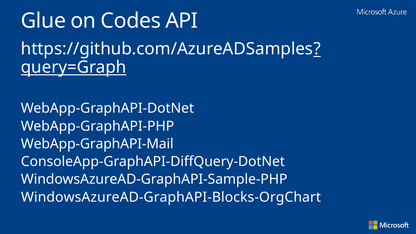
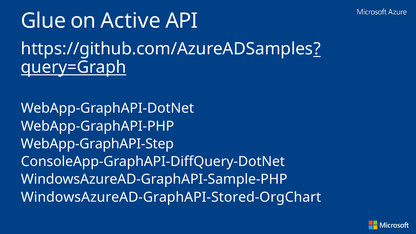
Codes: Codes -> Active (131, 21)
WebApp-GraphAPI-Mail: WebApp-GraphAPI-Mail -> WebApp-GraphAPI-Step (97, 144)
WindowsAzureAD-GraphAPI-Blocks-OrgChart: WindowsAzureAD-GraphAPI-Blocks-OrgChart -> WindowsAzureAD-GraphAPI-Stored-OrgChart (171, 197)
